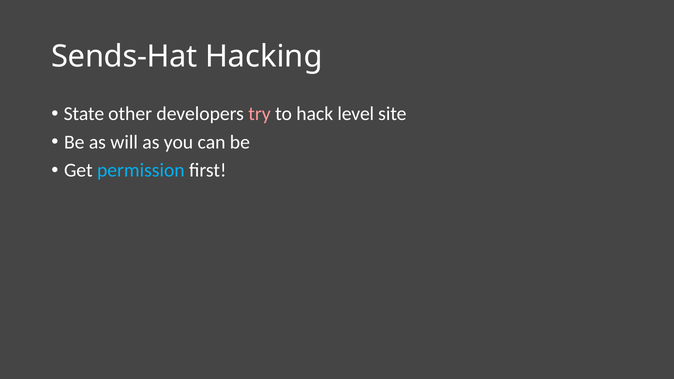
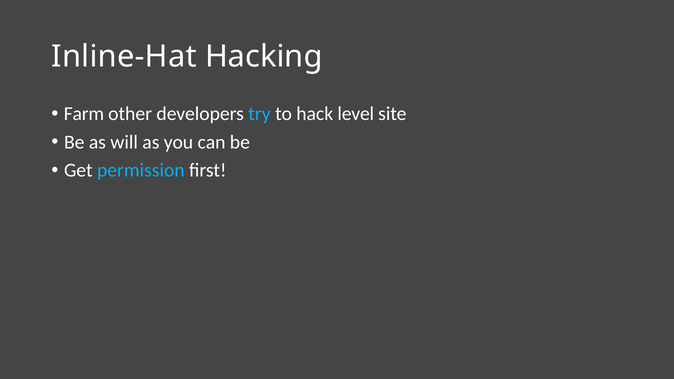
Sends-Hat: Sends-Hat -> Inline-Hat (124, 57)
State: State -> Farm (84, 114)
try colour: pink -> light blue (260, 114)
